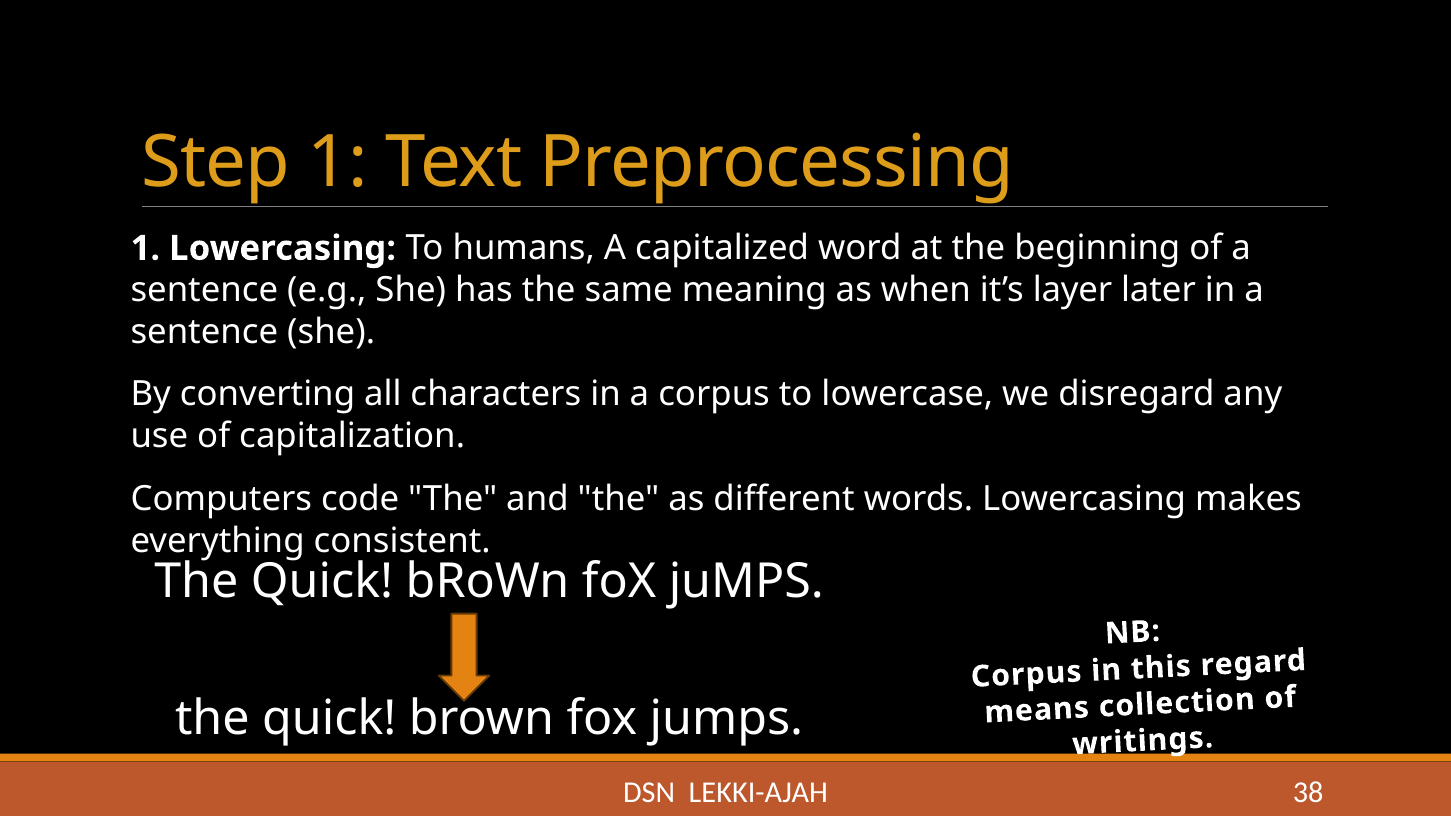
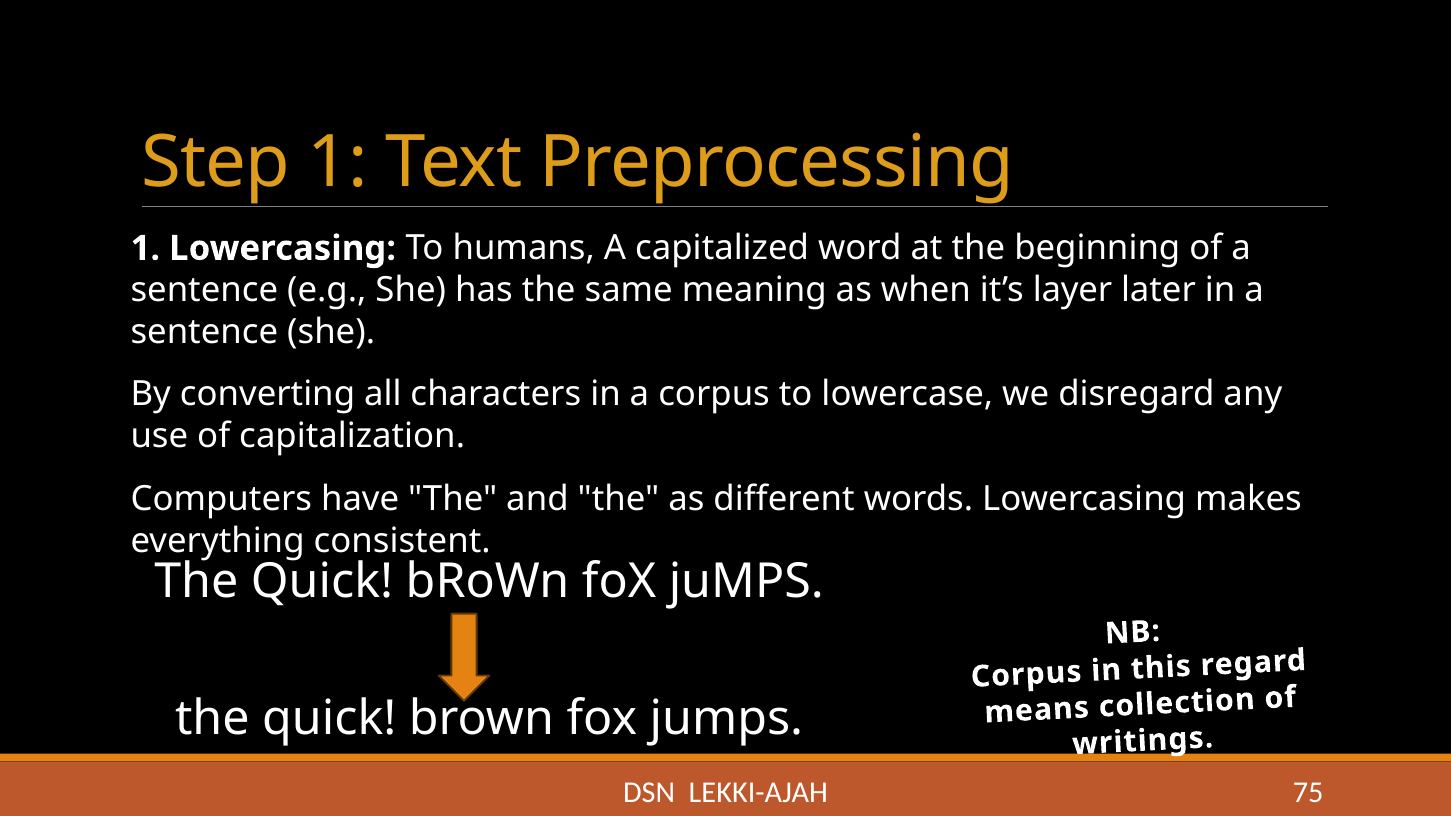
code: code -> have (360, 499)
38: 38 -> 75 (1308, 792)
